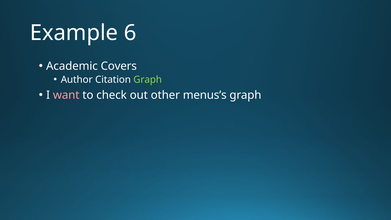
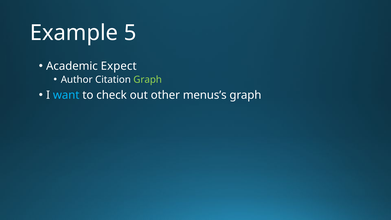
6: 6 -> 5 (130, 33)
Covers: Covers -> Expect (119, 66)
want colour: pink -> light blue (66, 95)
